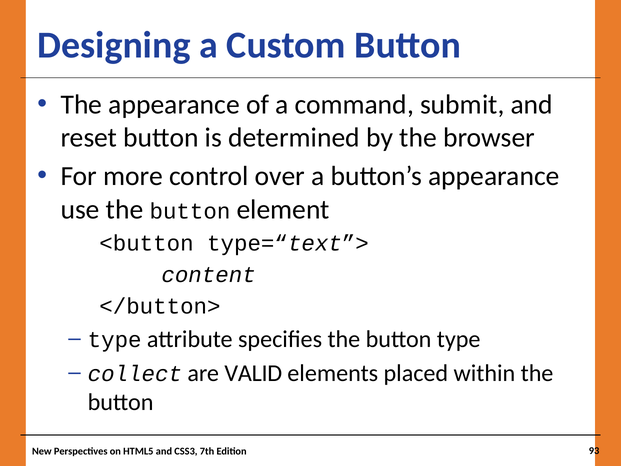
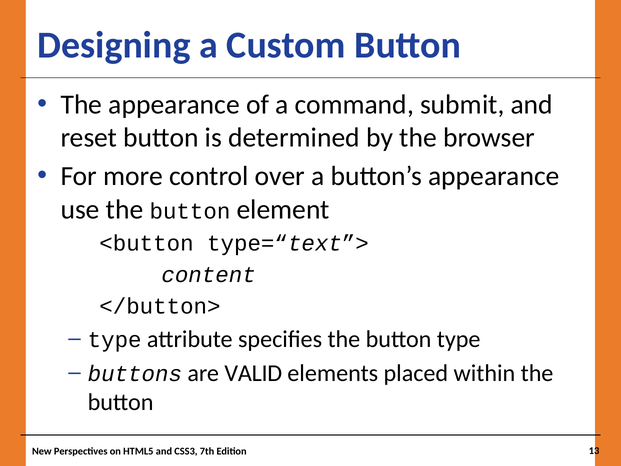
collect: collect -> buttons (135, 373)
93: 93 -> 13 (594, 451)
